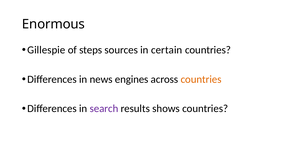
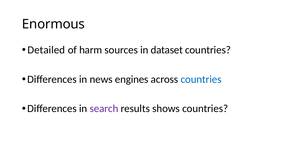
Gillespie: Gillespie -> Detailed (46, 50)
steps: steps -> harm (91, 50)
certain: certain -> dataset (167, 50)
countries colour: orange -> blue (201, 79)
